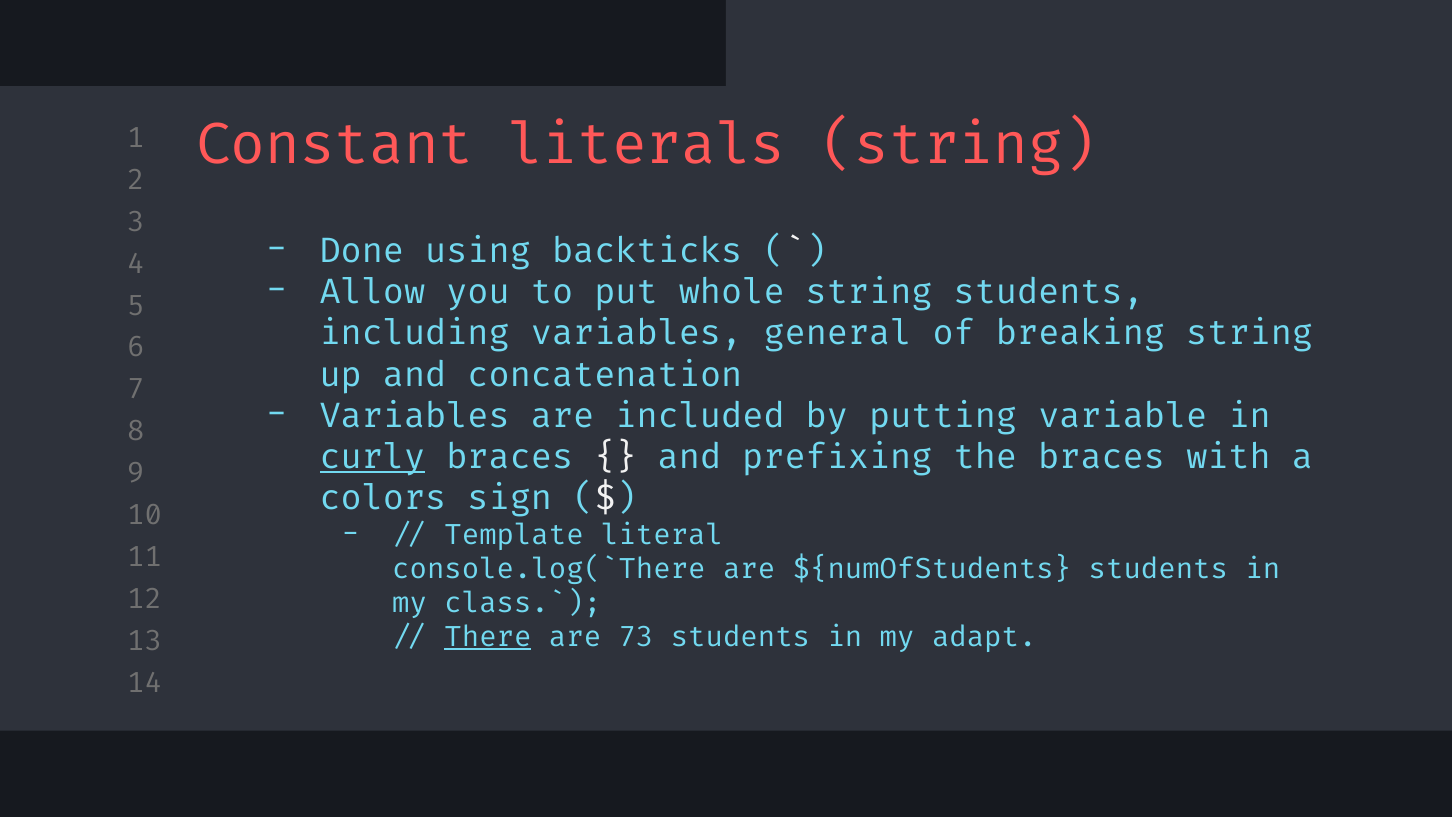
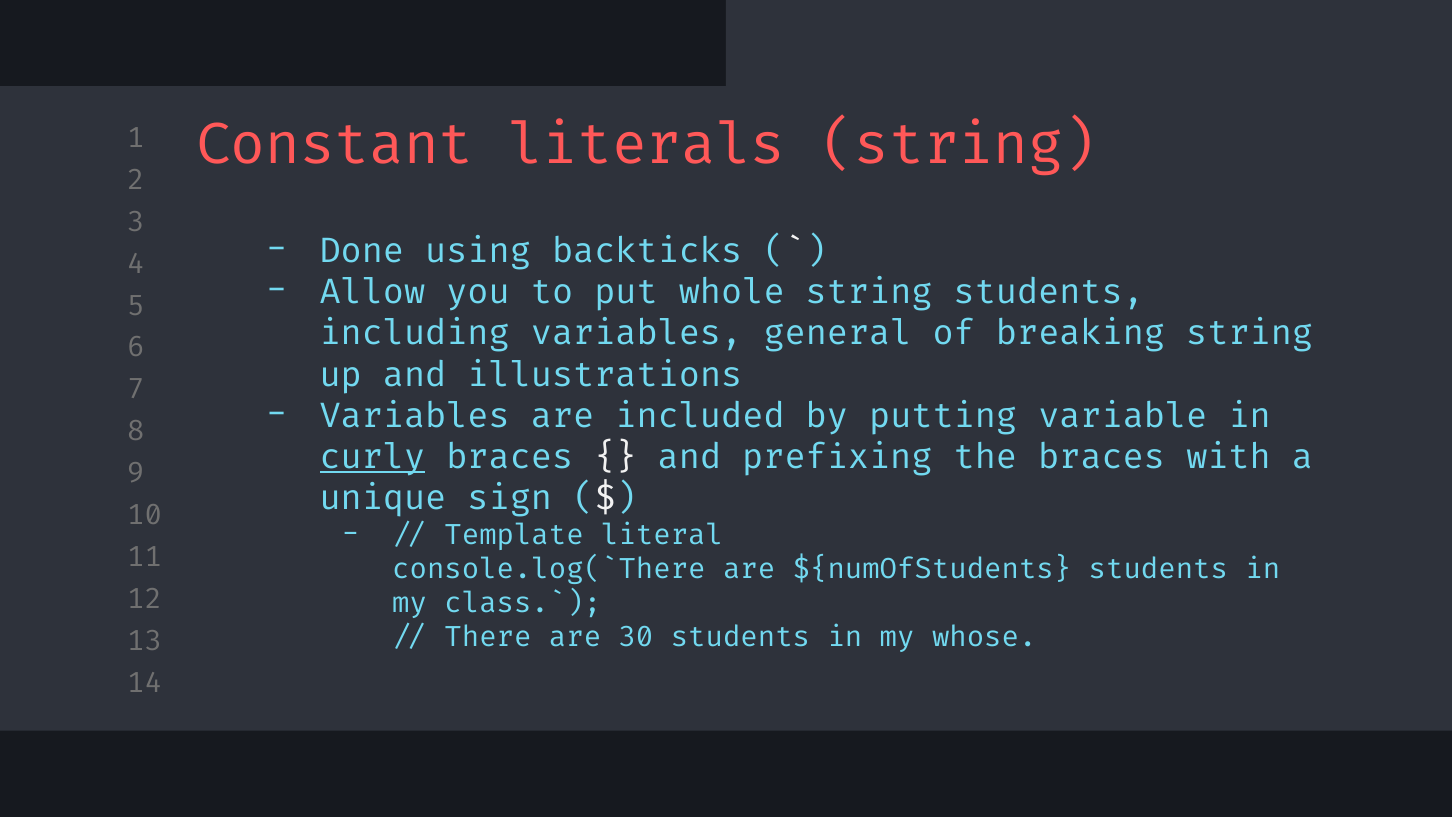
concatenation: concatenation -> illustrations (605, 375)
colors: colors -> unique (383, 498)
There underline: present -> none (488, 637)
73: 73 -> 30 (636, 637)
adapt: adapt -> whose (984, 637)
